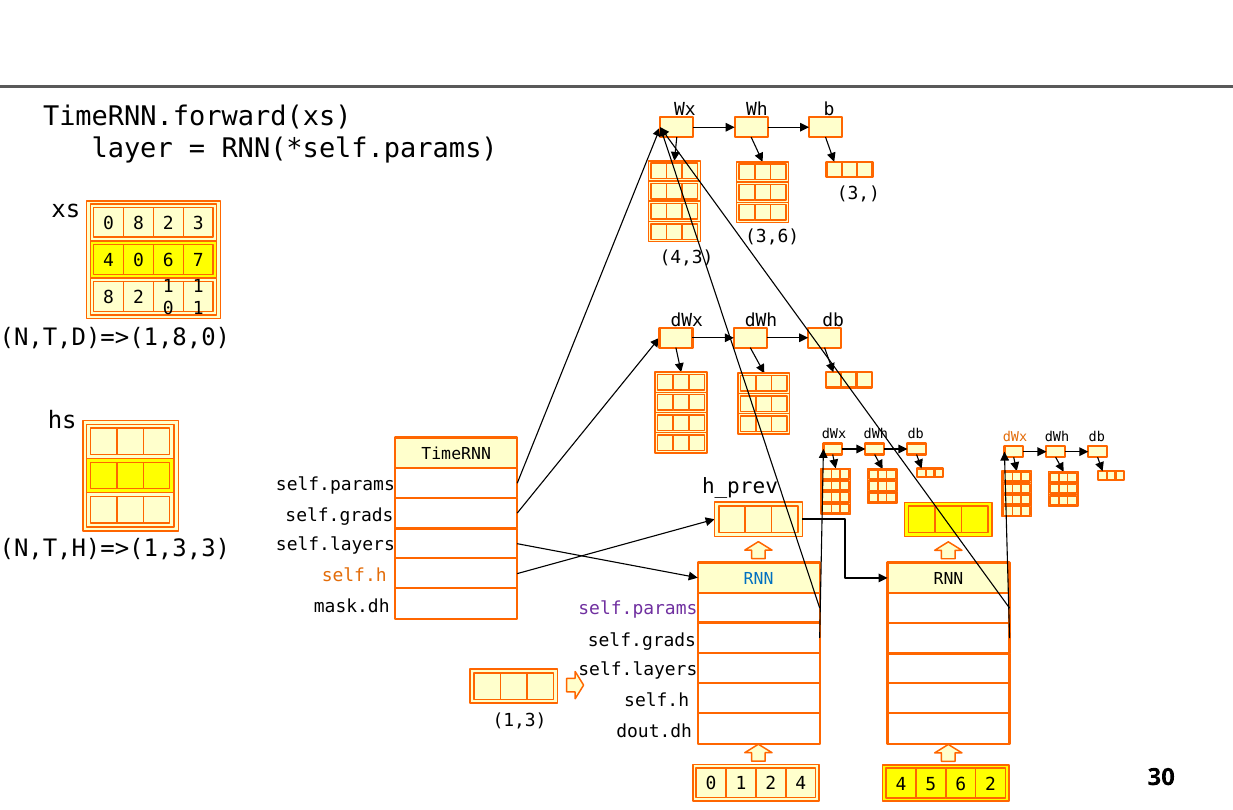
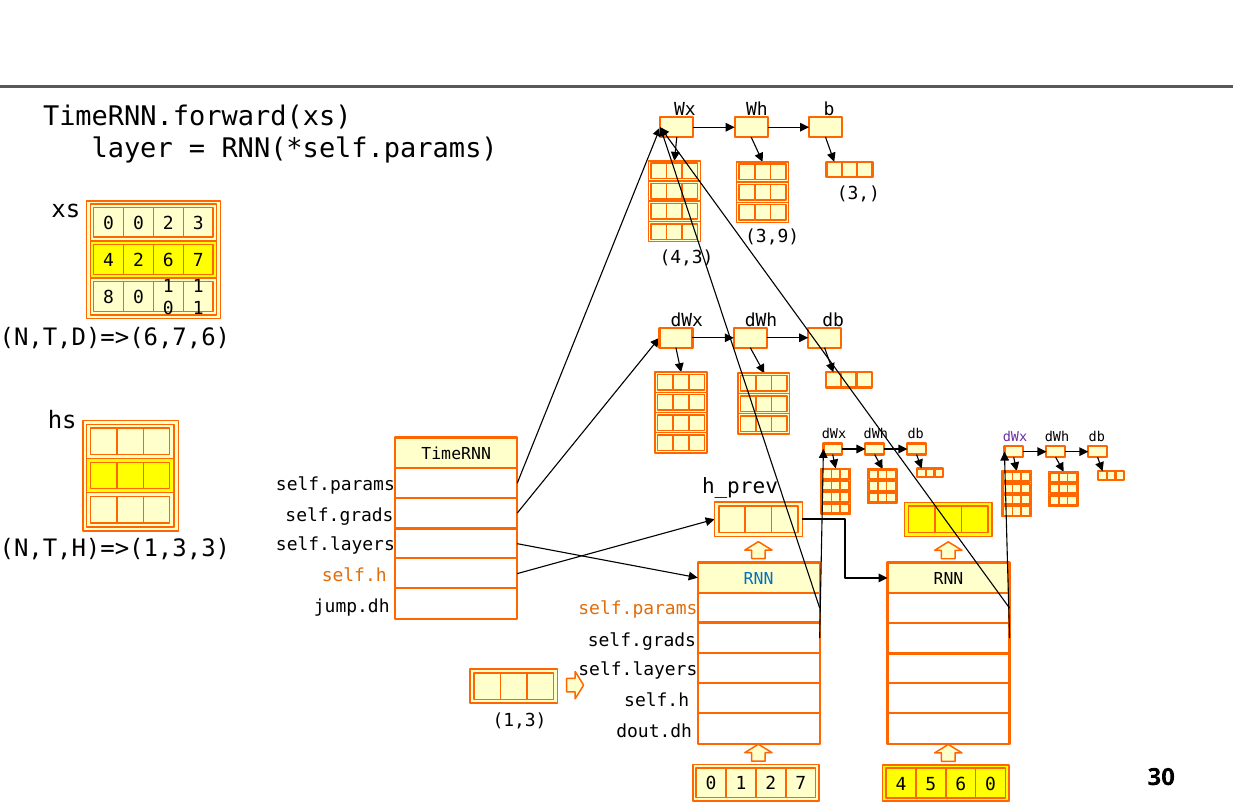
0 8: 8 -> 0 (139, 223)
3,6: 3,6 -> 3,9 (772, 236)
4 0: 0 -> 2 (139, 261)
2: 2 -> 0 (139, 298)
N,T,D)=>(1,8,0: N,T,D)=>(1,8,0 -> N,T,D)=>(6,7,6 (115, 337)
dWx colour: orange -> purple (1015, 437)
mask.dh: mask.dh -> jump.dh (352, 606)
self.params colour: purple -> orange (638, 609)
2 4: 4 -> 7 (801, 784)
6 2: 2 -> 0 (991, 784)
